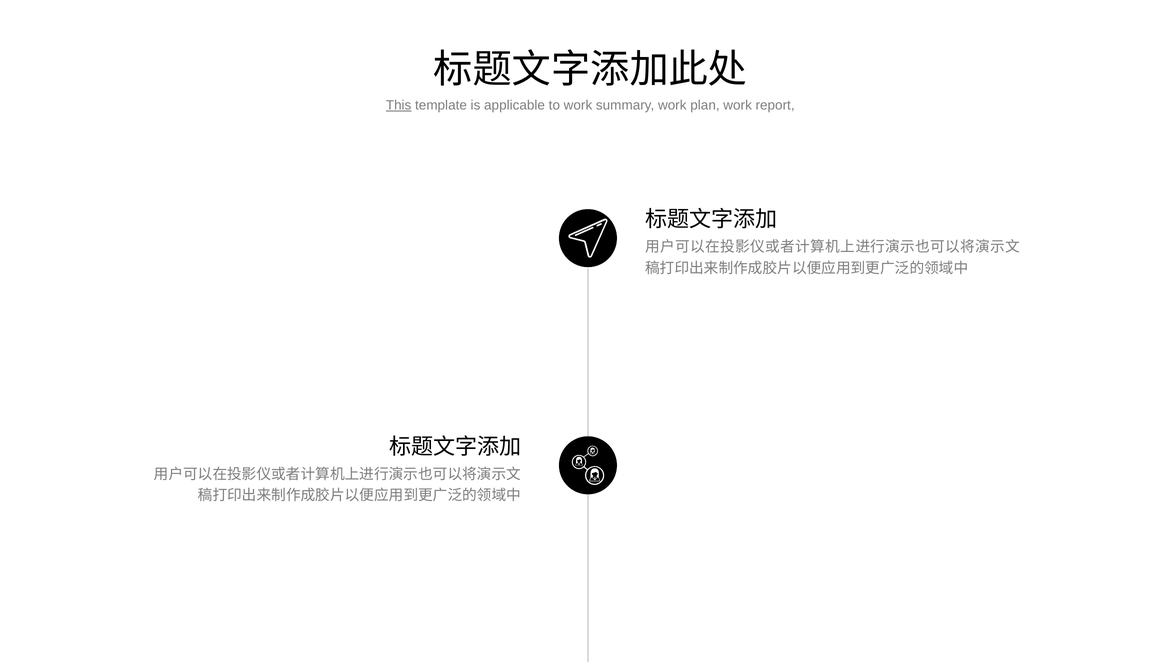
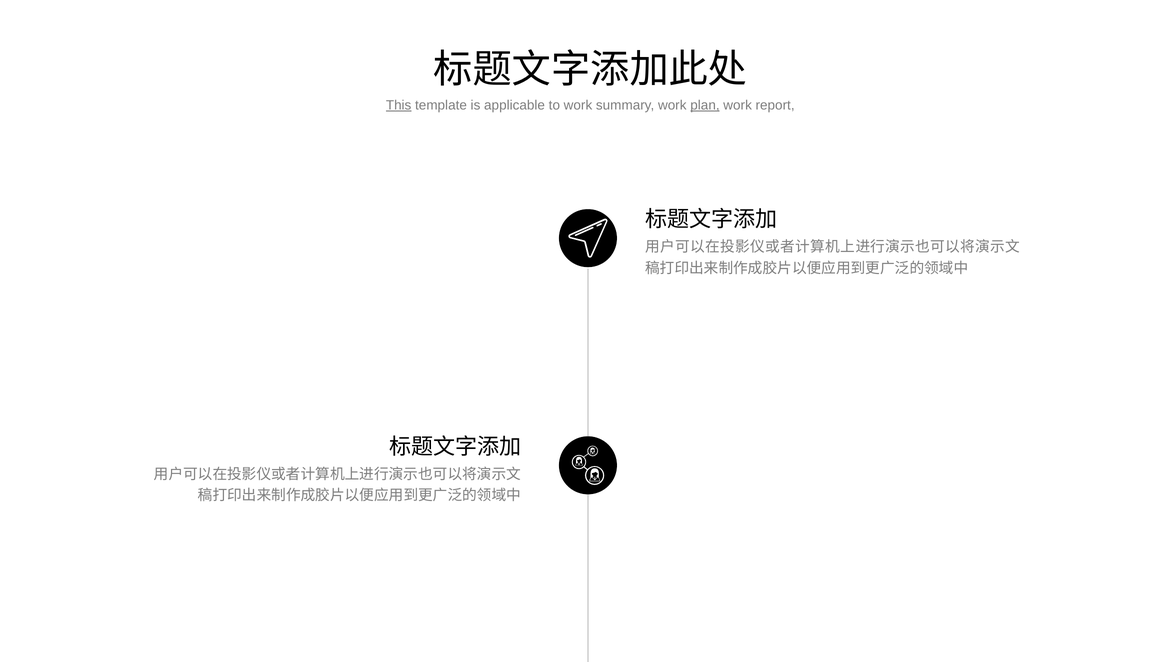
plan underline: none -> present (705, 105)
